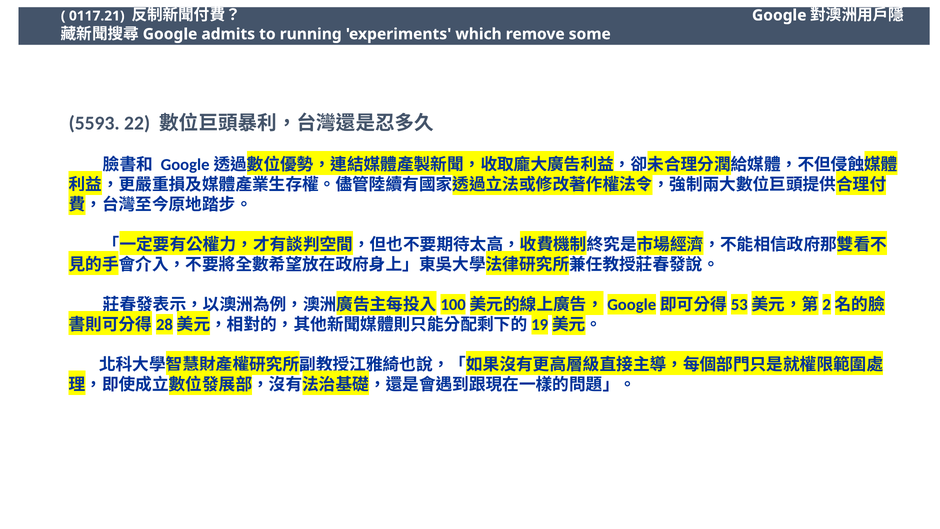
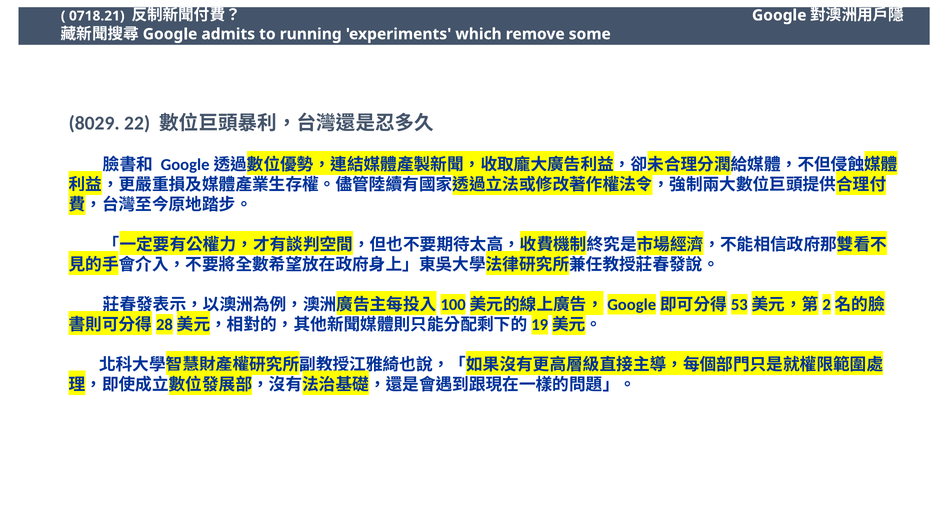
0117.21: 0117.21 -> 0718.21 (97, 16)
5593: 5593 -> 8029 (94, 123)
